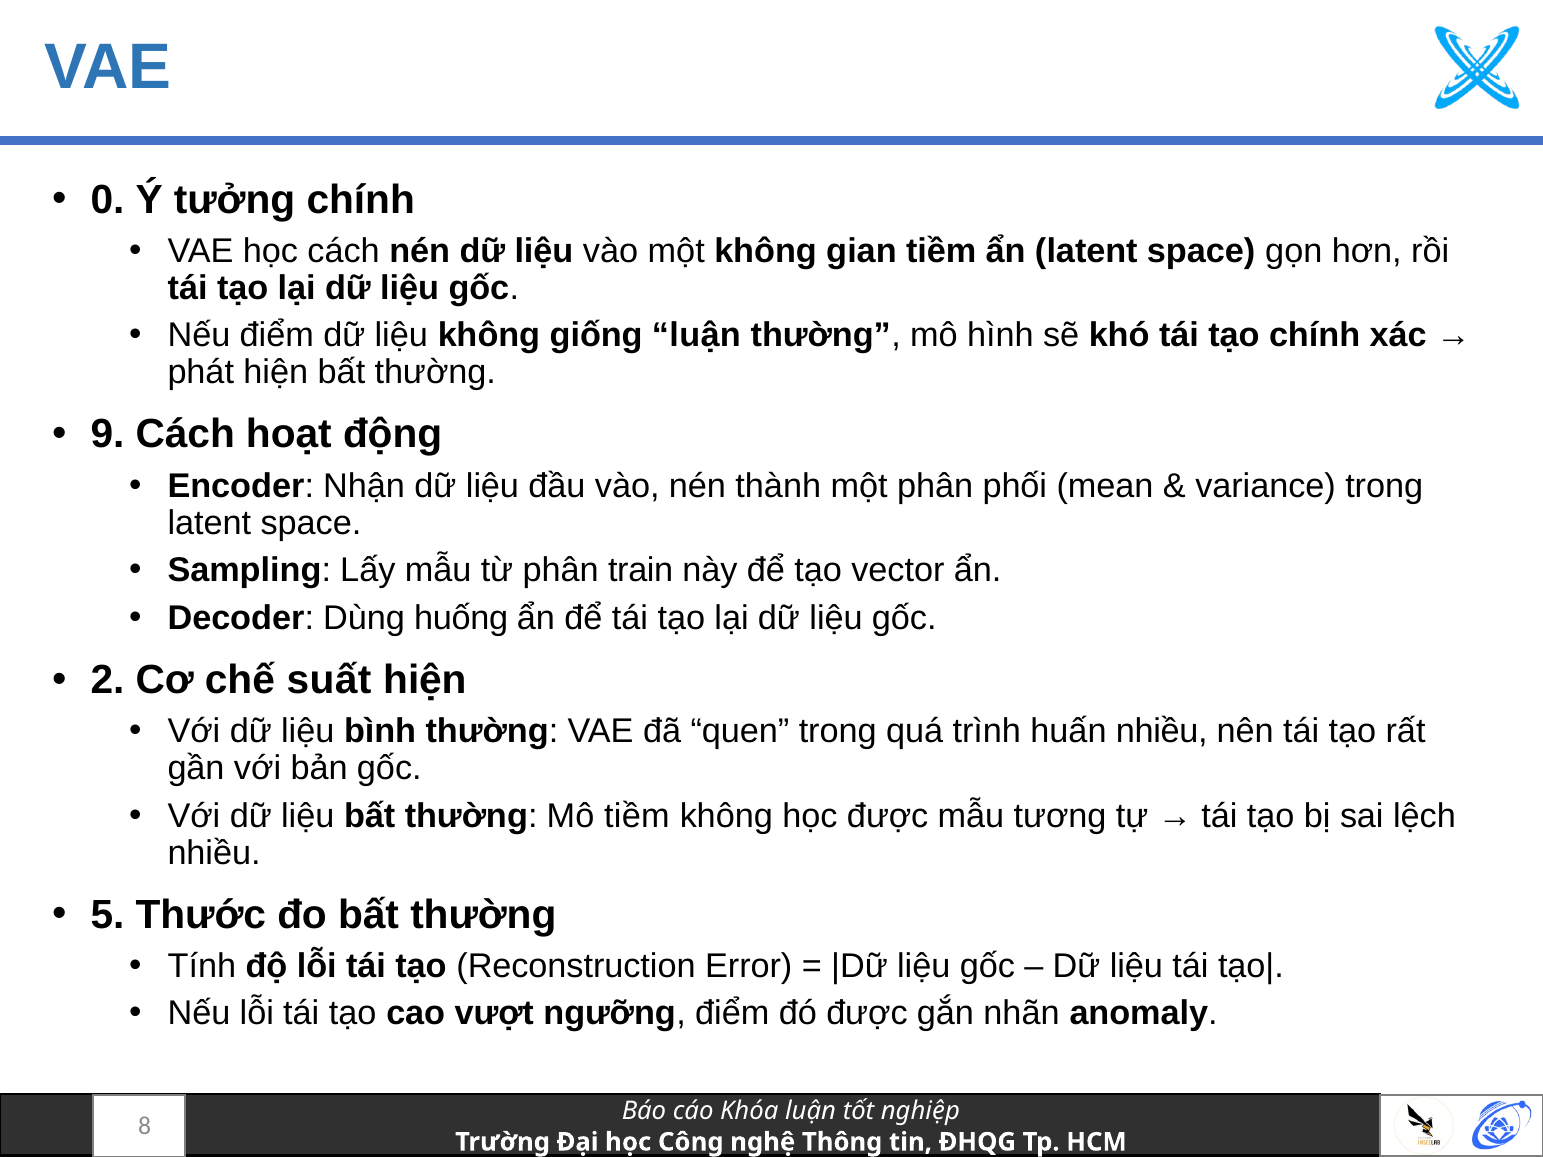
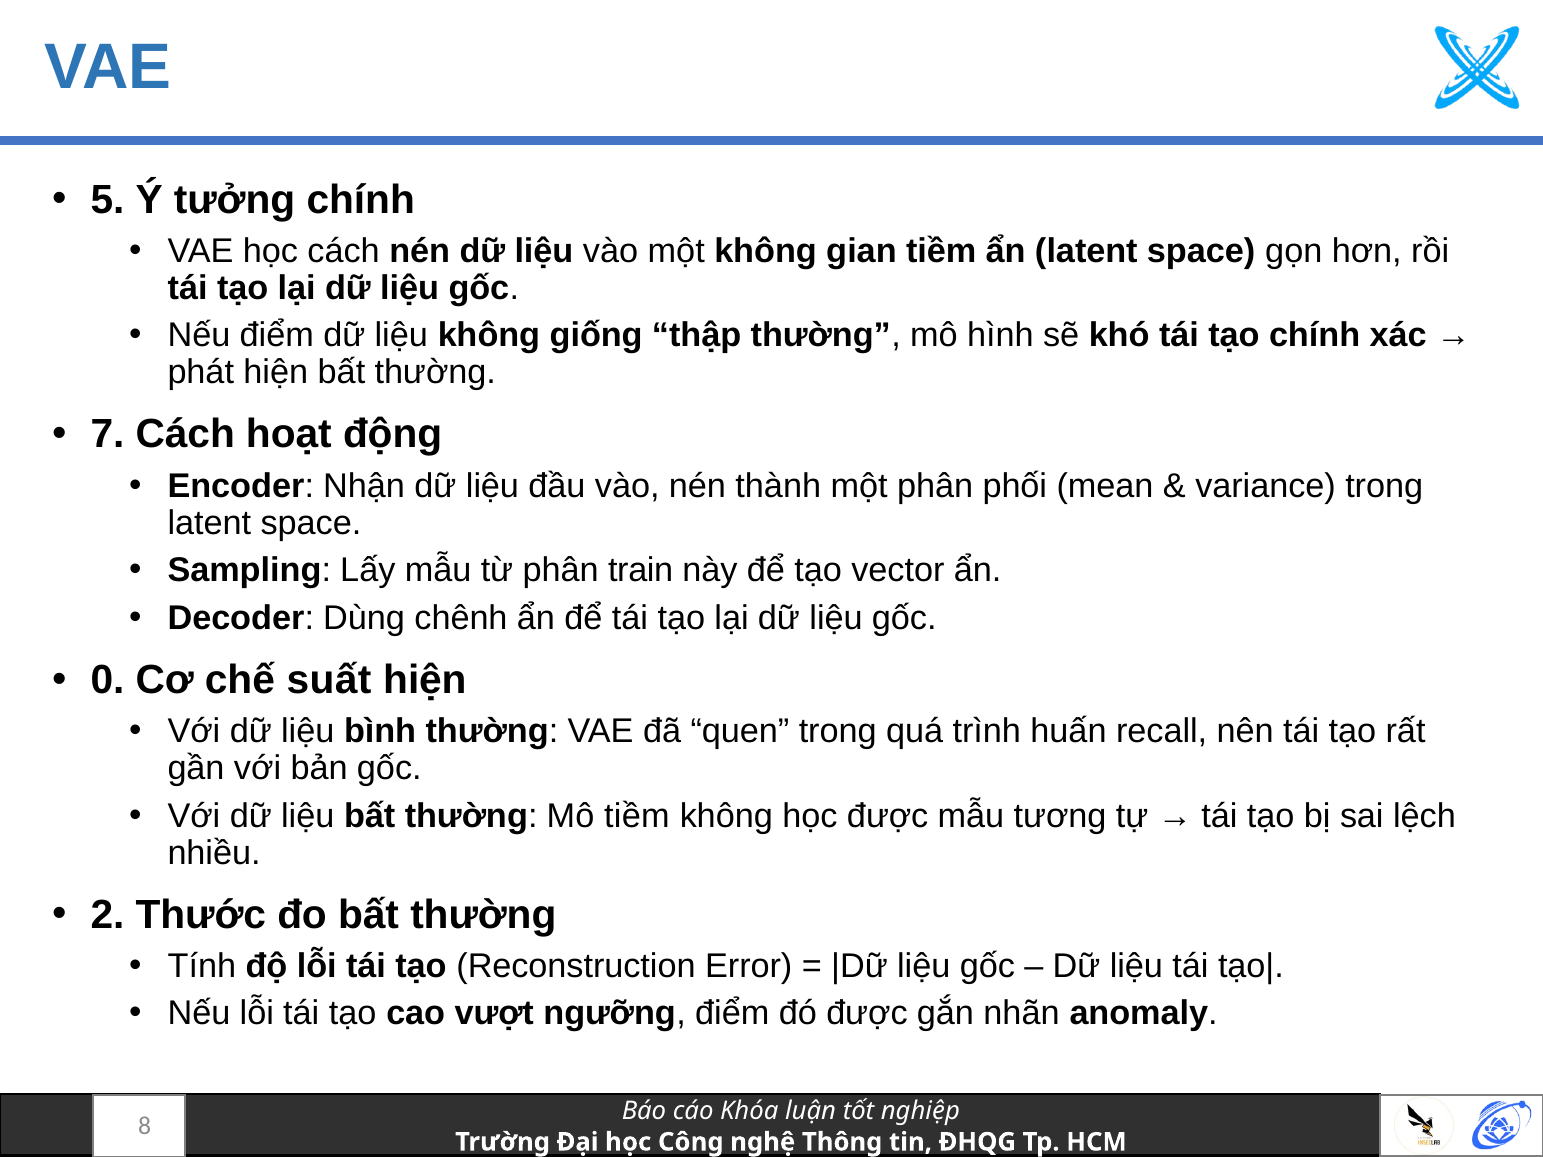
0: 0 -> 5 (107, 200)
giống luận: luận -> thập (697, 336)
9: 9 -> 7 (107, 435)
huống: huống -> chênh (461, 618)
2: 2 -> 0 (107, 680)
huấn nhiều: nhiều -> recall (1162, 731)
5: 5 -> 2 (107, 915)
